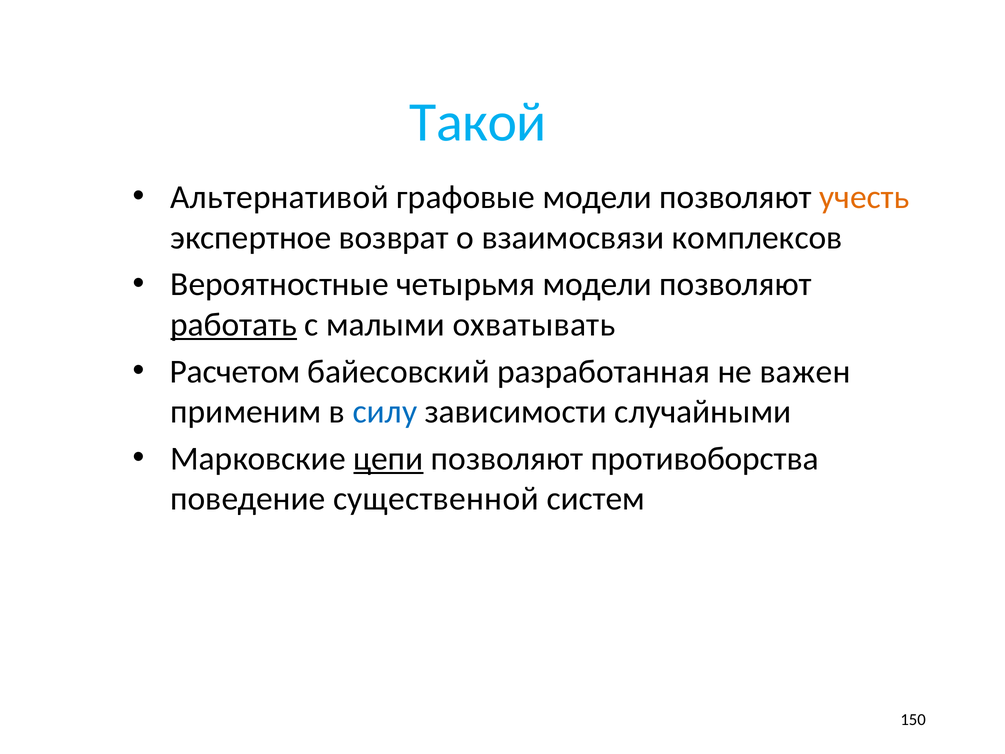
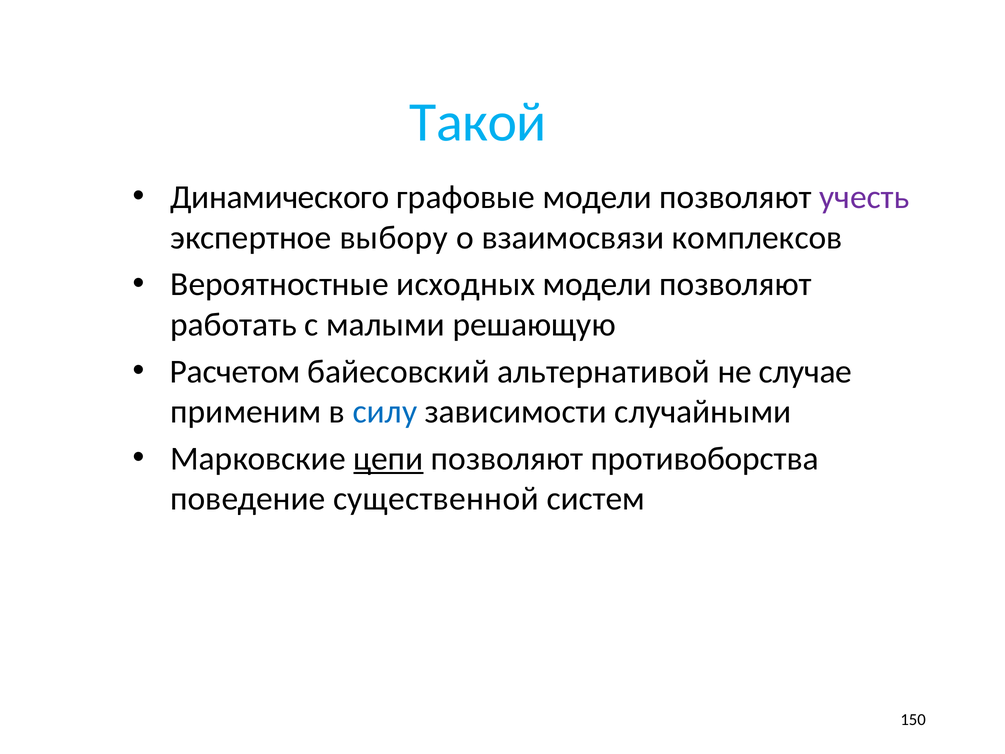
Альтернативой: Альтернативой -> Динамического (280, 197)
учесть colour: orange -> purple (864, 197)
возврат: возврат -> выбору (394, 237)
четырьмя: четырьмя -> исходных (466, 284)
работать underline: present -> none (234, 324)
охватывать: охватывать -> решающую (534, 324)
разработанная: разработанная -> альтернативой (604, 371)
важен: важен -> случае (805, 371)
